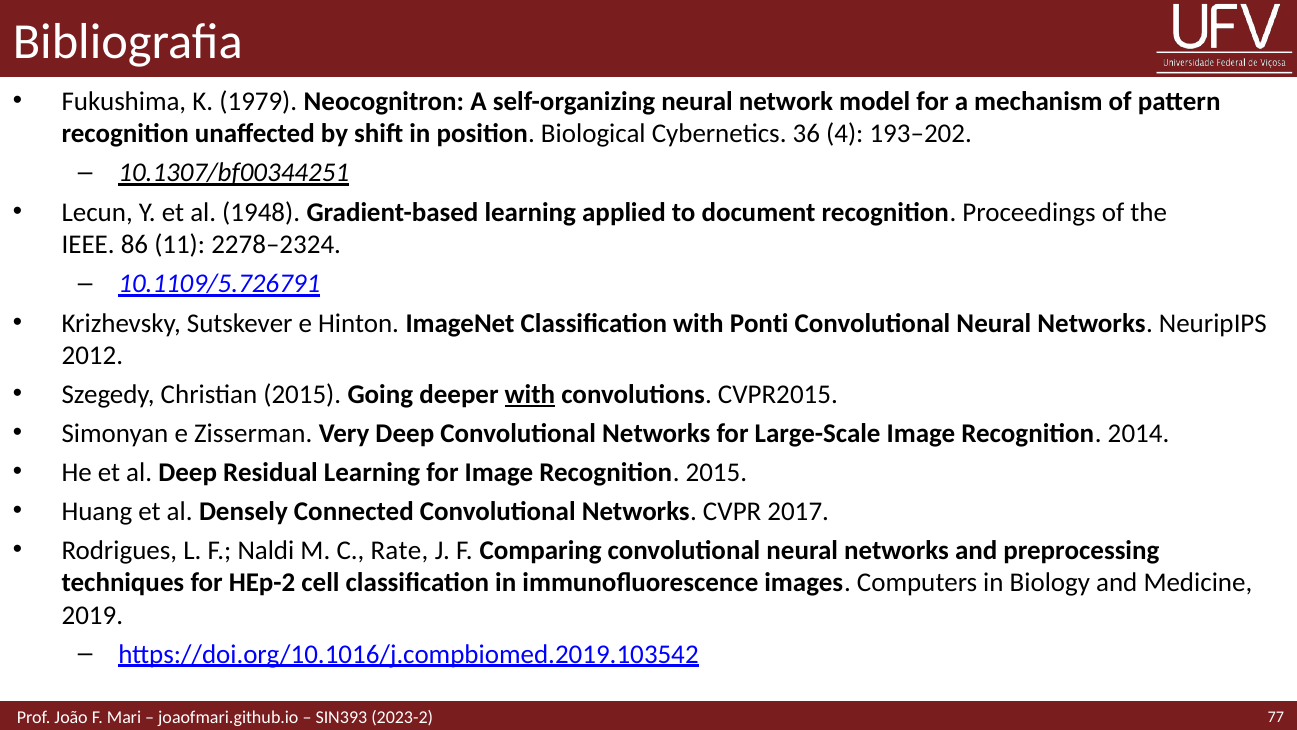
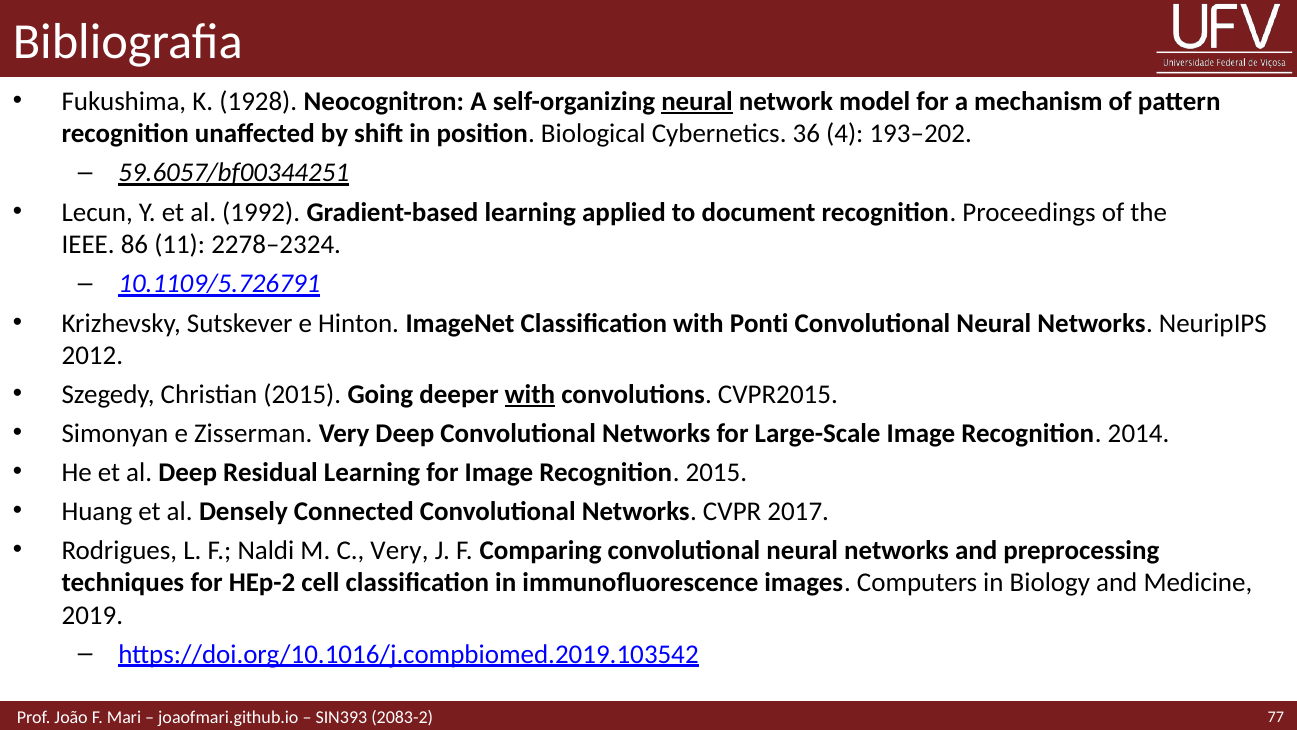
1979: 1979 -> 1928 (258, 101)
neural underline: none -> present (697, 101)
10.1307/bf00344251: 10.1307/bf00344251 -> 59.6057/bf00344251 (234, 173)
1948: 1948 -> 1992 (261, 212)
C Rate: Rate -> Very (399, 550)
2023-2: 2023-2 -> 2083-2 (402, 717)
